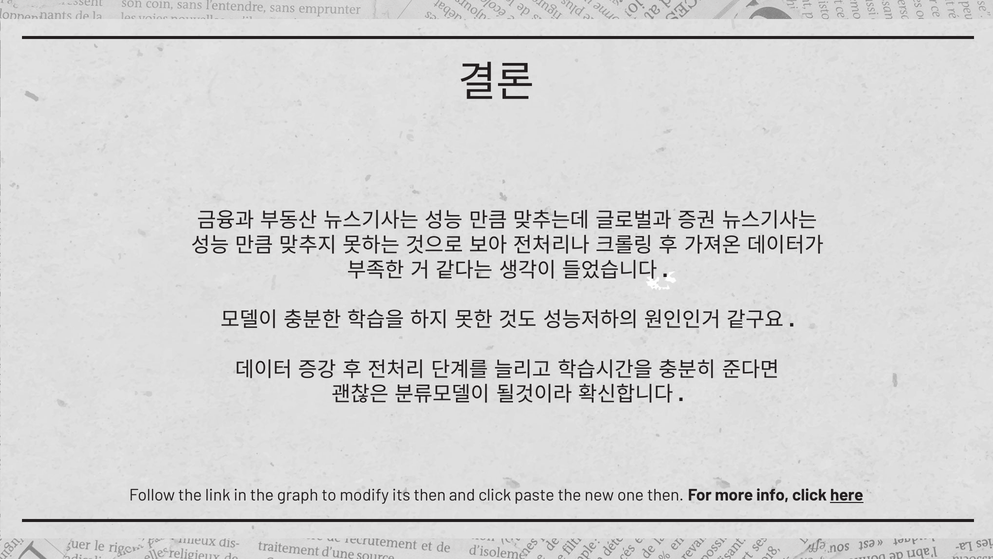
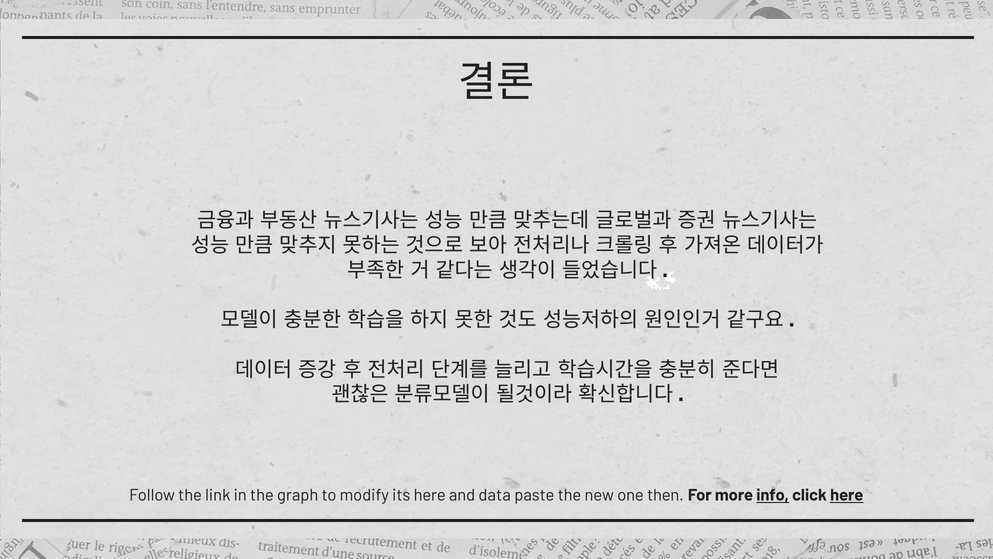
its then: then -> here (430, 495)
and click: click -> data (495, 495)
info underline: none -> present (773, 495)
